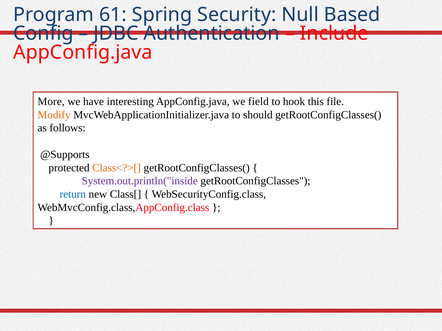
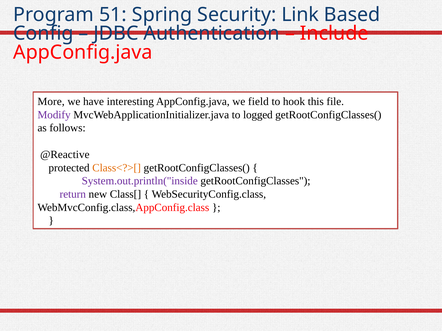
61: 61 -> 51 (113, 15)
Null: Null -> Link (300, 15)
Modify colour: orange -> purple (54, 115)
should: should -> logged (258, 115)
@Supports: @Supports -> @Reactive (65, 155)
return colour: blue -> purple (73, 194)
